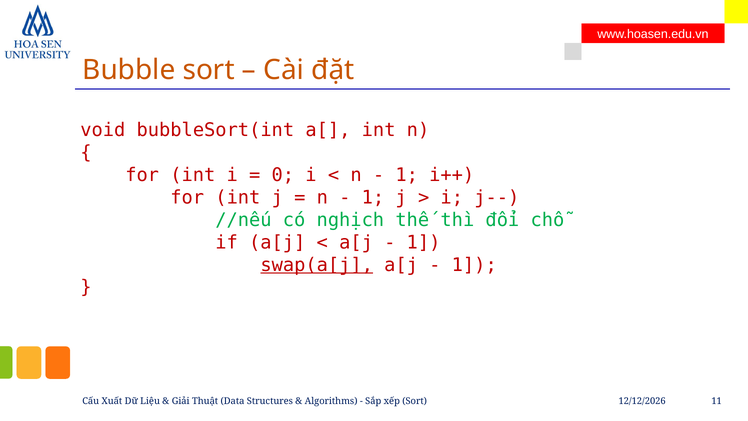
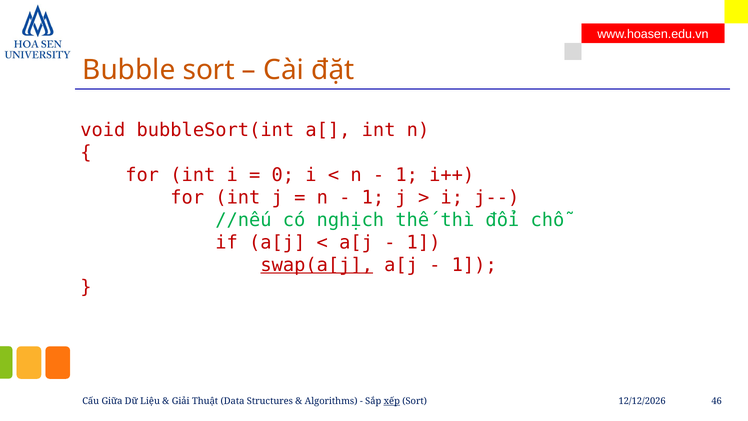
Xuất: Xuất -> Giữa (112, 401)
xếp underline: none -> present (392, 401)
11: 11 -> 46 (717, 401)
